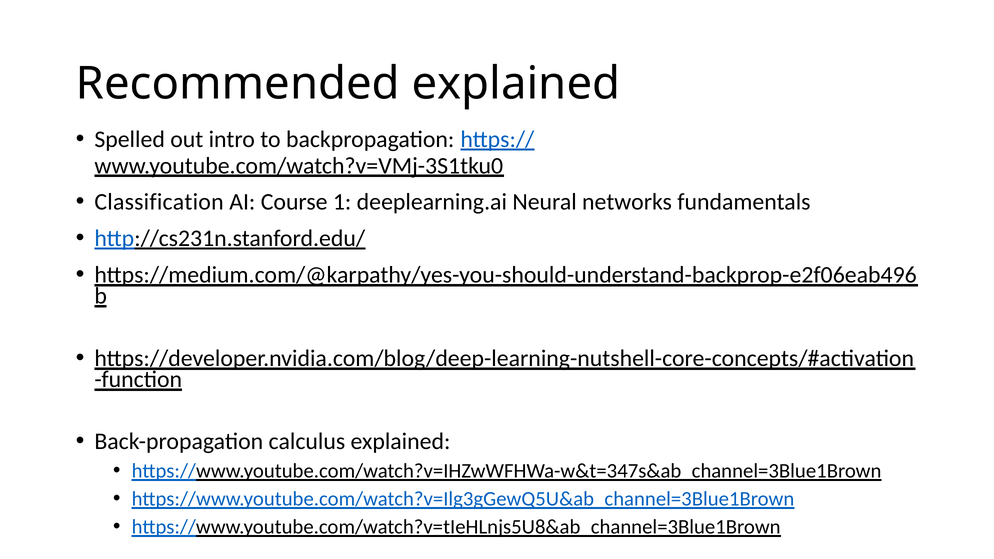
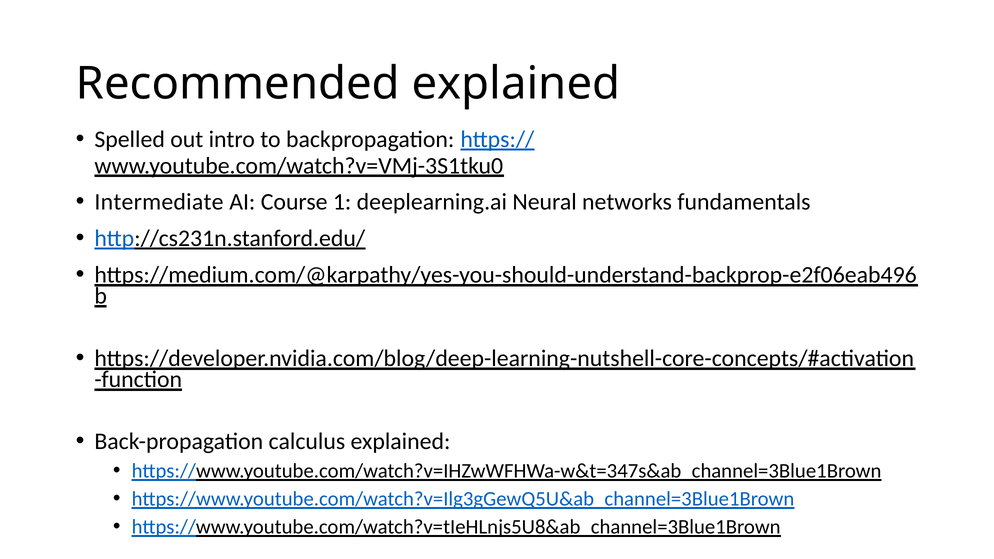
Classification: Classification -> Intermediate (159, 202)
